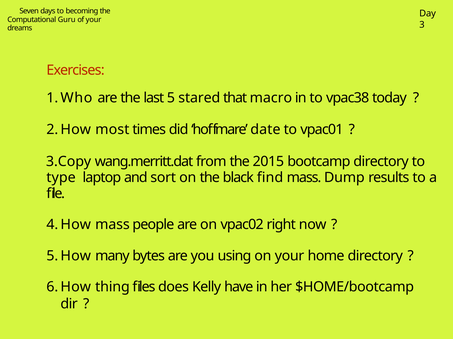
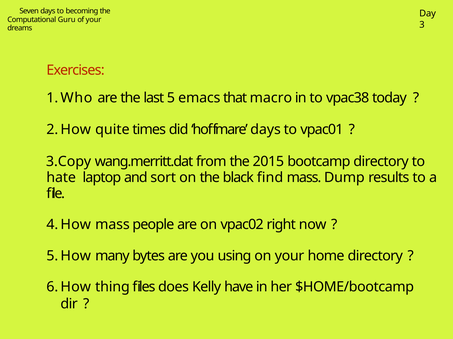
stared: stared -> emacs (199, 98)
most: most -> quite (112, 130)
hoffmare date: date -> days (266, 130)
type: type -> hate (61, 178)
